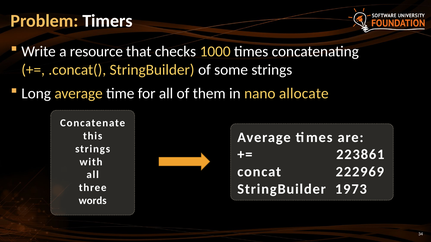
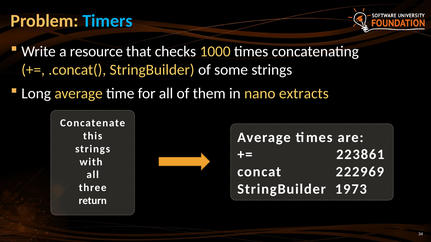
Timers colour: white -> light blue (108, 21)
allocate: allocate -> extracts (304, 94)
words: words -> return (93, 201)
